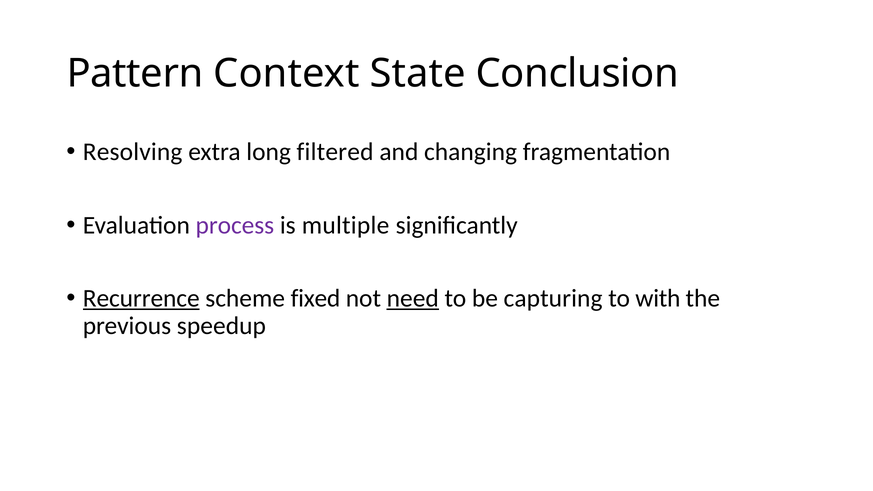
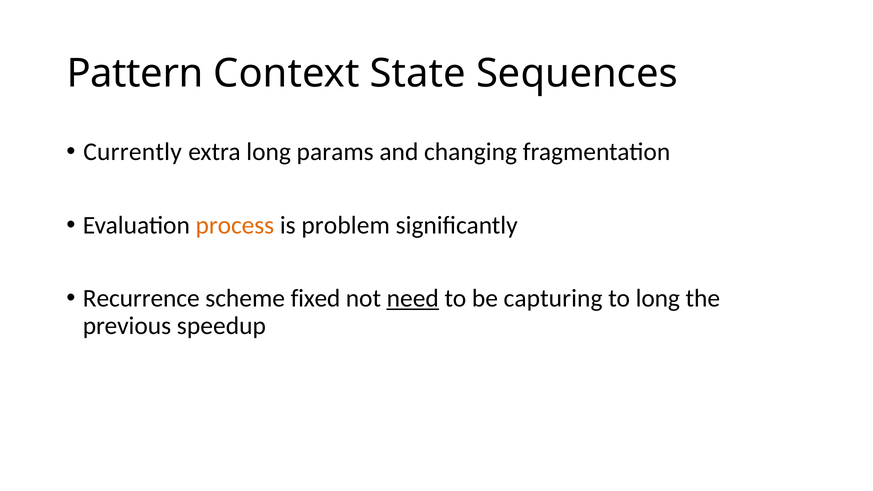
Conclusion: Conclusion -> Sequences (577, 73)
Resolving: Resolving -> Currently (133, 152)
filtered: filtered -> params (335, 152)
process colour: purple -> orange (235, 225)
multiple: multiple -> problem (346, 225)
Recurrence underline: present -> none (141, 299)
to with: with -> long (658, 299)
